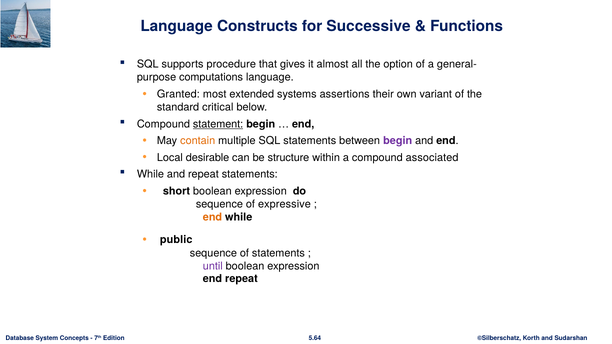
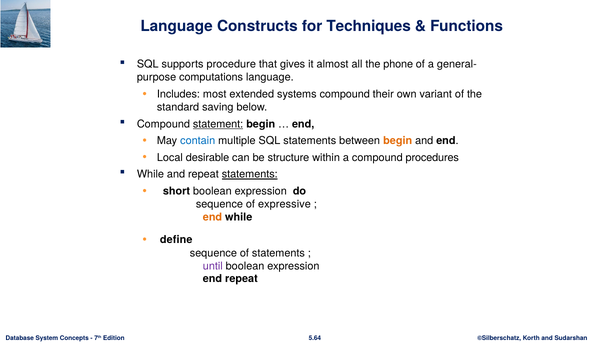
Successive: Successive -> Techniques (369, 26)
option: option -> phone (398, 64)
Granted: Granted -> Includes (178, 94)
systems assertions: assertions -> compound (345, 94)
critical: critical -> saving (218, 107)
contain colour: orange -> blue (198, 141)
begin colour: purple -> orange (398, 141)
associated: associated -> procedures (432, 158)
statements underline: none -> present (250, 175)
public: public -> define (176, 240)
